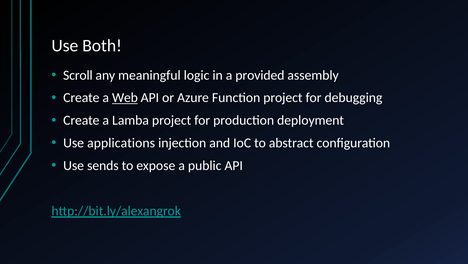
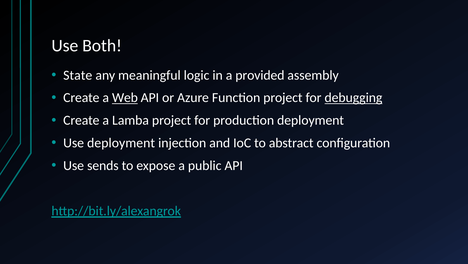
Scroll: Scroll -> State (78, 75)
debugging underline: none -> present (353, 98)
Use applications: applications -> deployment (121, 143)
